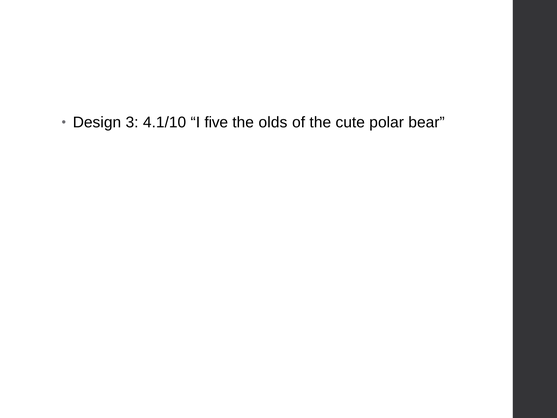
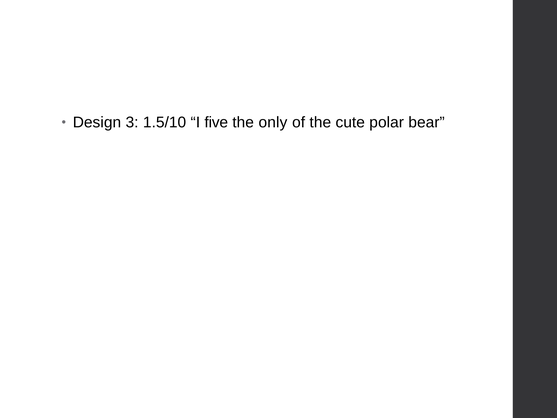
4.1/10: 4.1/10 -> 1.5/10 (165, 122)
olds: olds -> only (273, 122)
